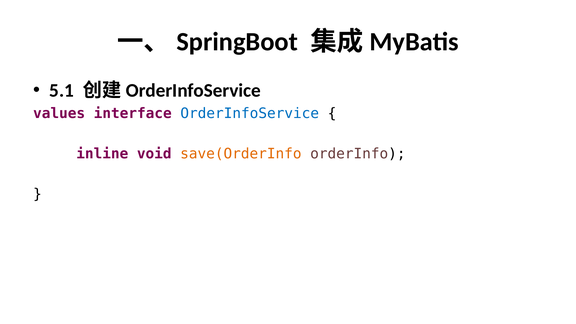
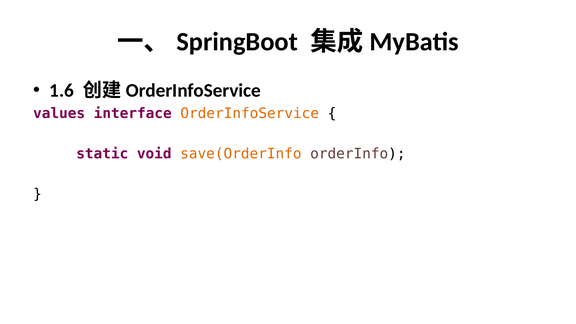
5.1: 5.1 -> 1.6 (62, 91)
OrderInfoService colour: blue -> orange (250, 113)
inline: inline -> static (102, 154)
